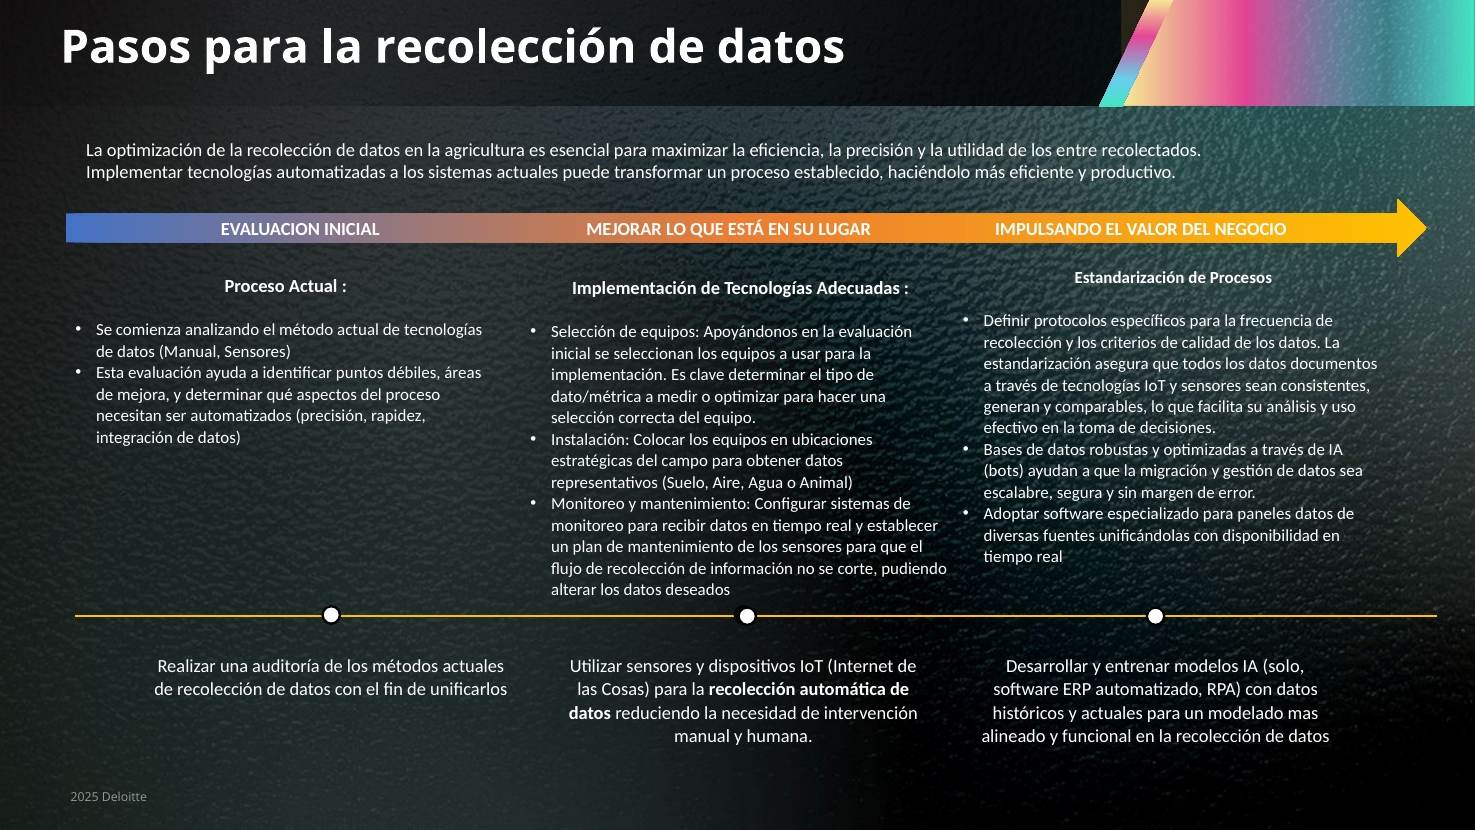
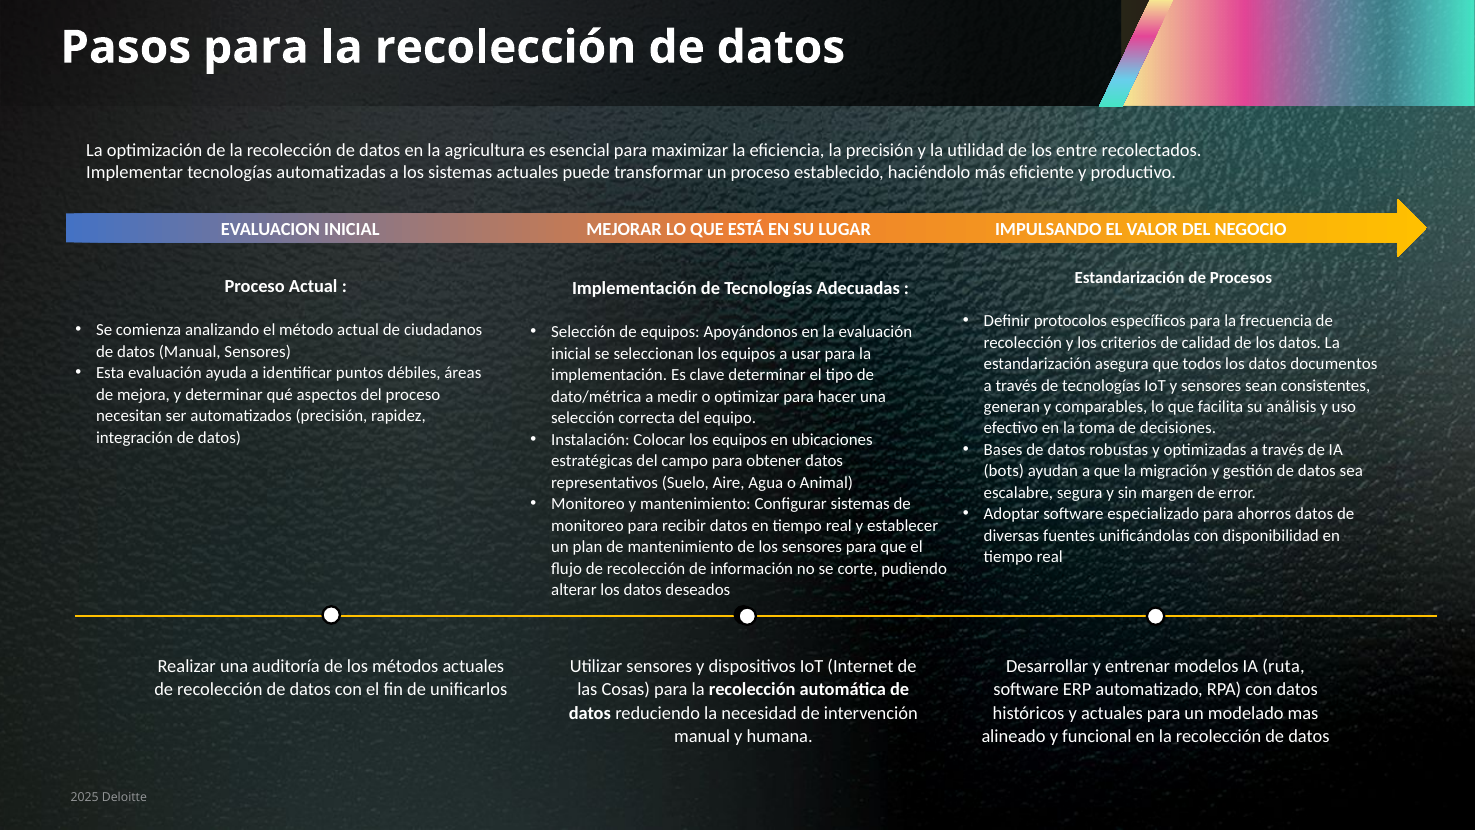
actual de tecnologías: tecnologías -> ciudadanos (443, 330)
paneles: paneles -> ahorros (1264, 514)
solo: solo -> ruta (1284, 666)
